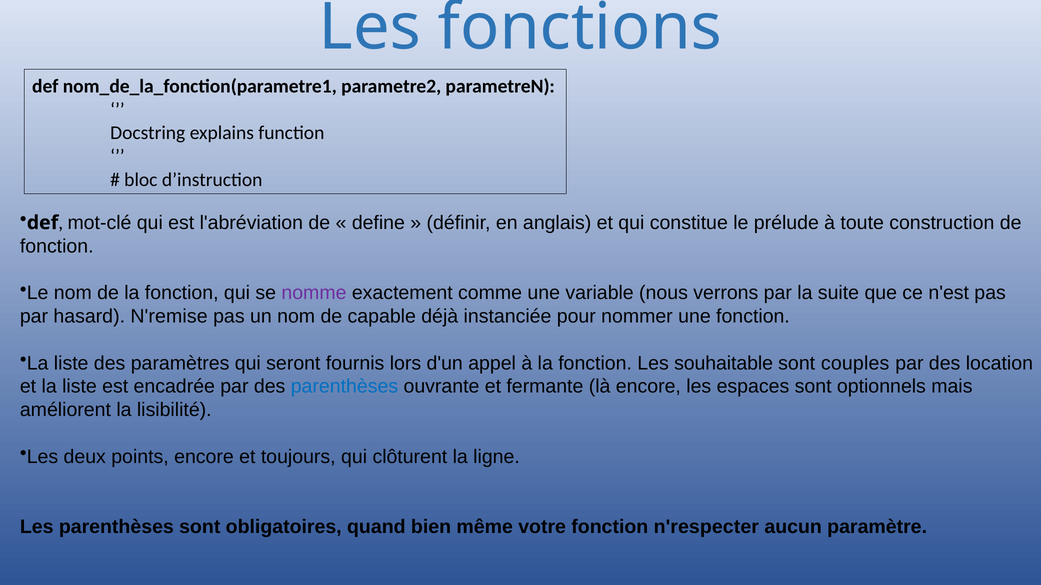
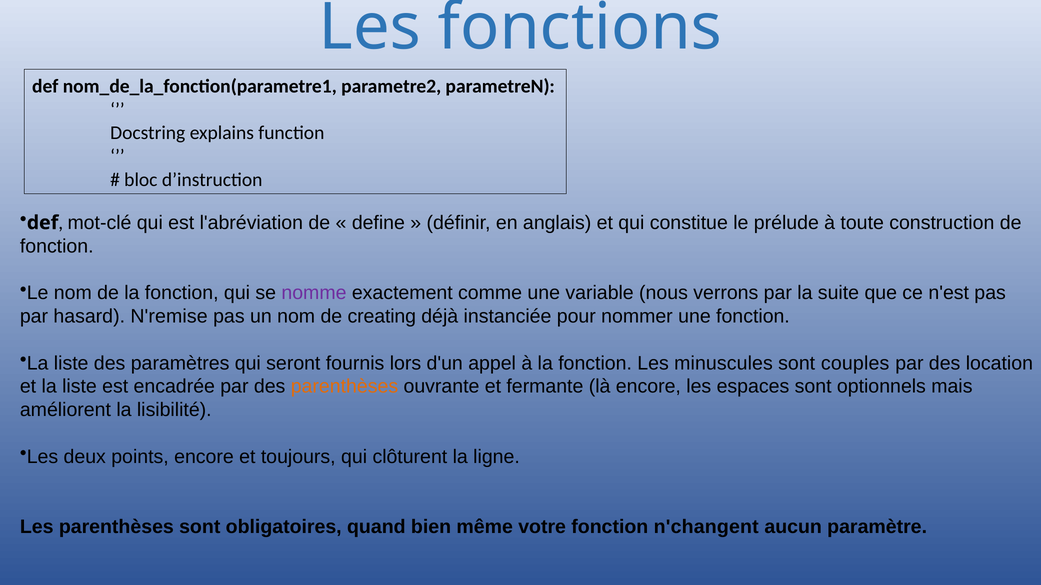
capable: capable -> creating (382, 317)
souhaitable: souhaitable -> minuscules (723, 363)
parenthèses colour: blue -> orange (344, 387)
n'respecter: n'respecter -> n'changent (706, 527)
